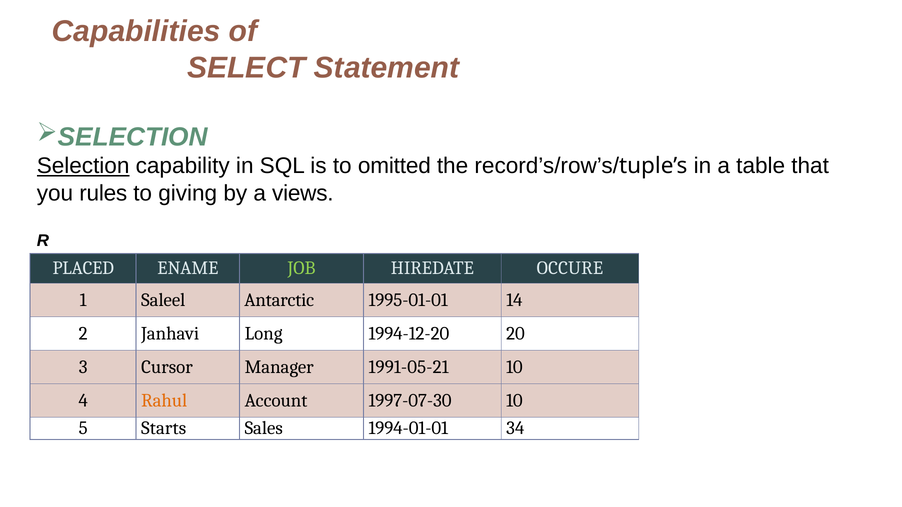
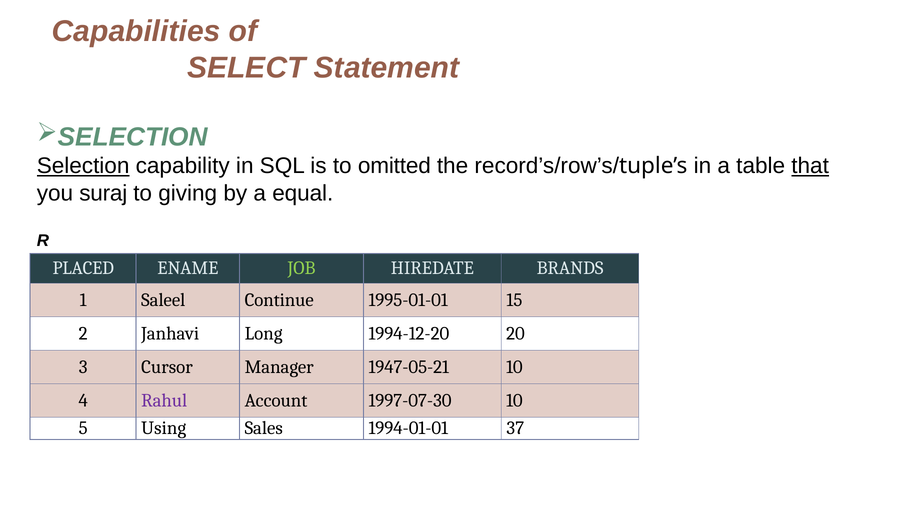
that underline: none -> present (810, 166)
rules: rules -> suraj (103, 193)
views: views -> equal (303, 193)
OCCURE: OCCURE -> BRANDS (570, 268)
Antarctic: Antarctic -> Continue (279, 300)
14: 14 -> 15 (514, 300)
1991-05-21: 1991-05-21 -> 1947-05-21 (409, 367)
Rahul colour: orange -> purple (164, 401)
Starts: Starts -> Using (164, 428)
34: 34 -> 37 (515, 428)
